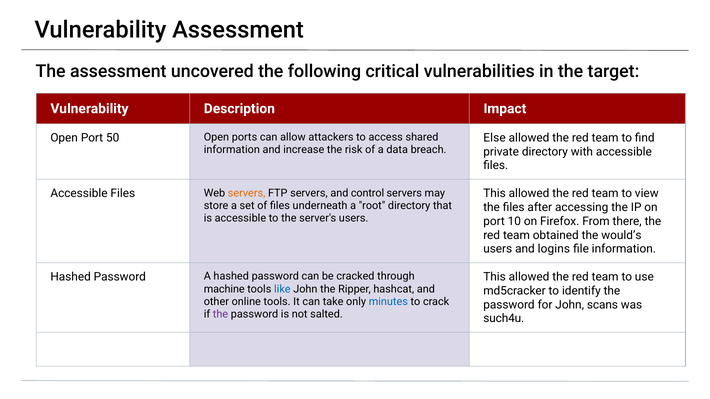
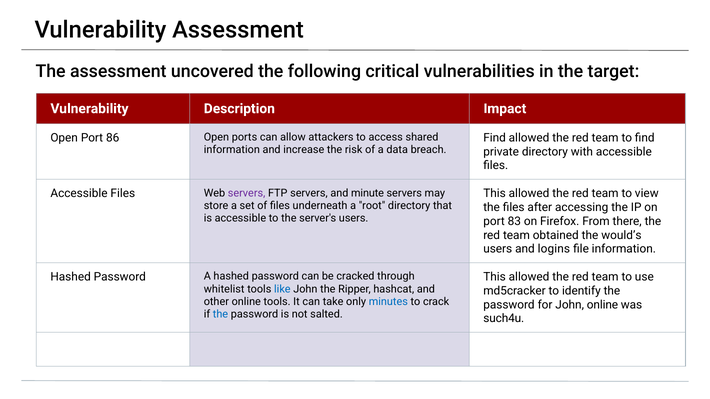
50: 50 -> 86 (113, 138)
Else: Else -> Find (495, 138)
servers colour: orange -> purple (247, 193)
control: control -> minute (368, 193)
10: 10 -> 83 (514, 222)
machine: machine -> whitelist (224, 289)
John scans: scans -> online (602, 305)
the colour: purple -> blue (220, 315)
